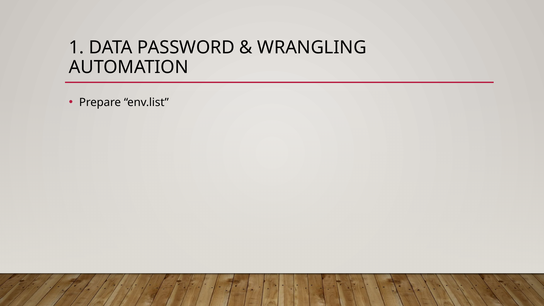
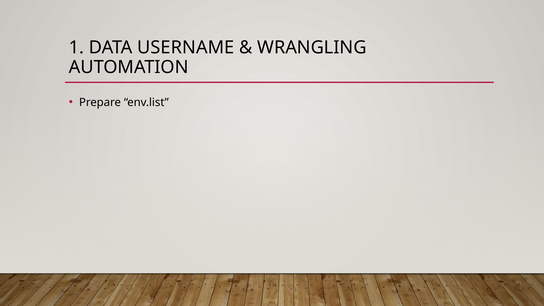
PASSWORD: PASSWORD -> USERNAME (186, 48)
